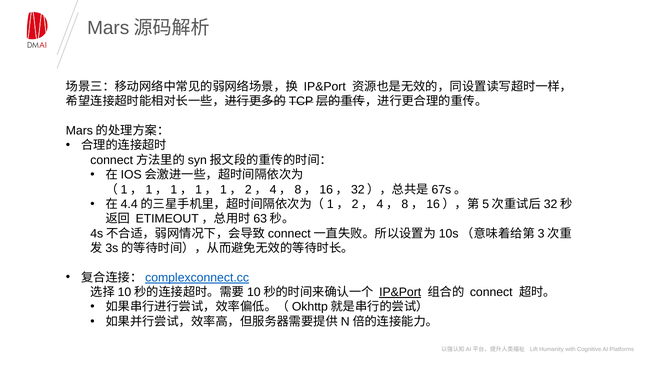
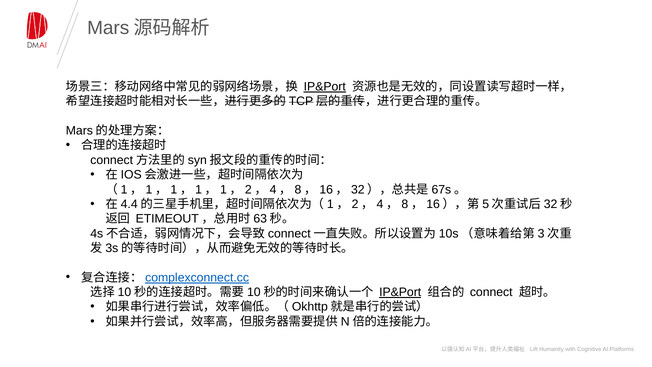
IP&Port underline: none -> present (325, 87)
